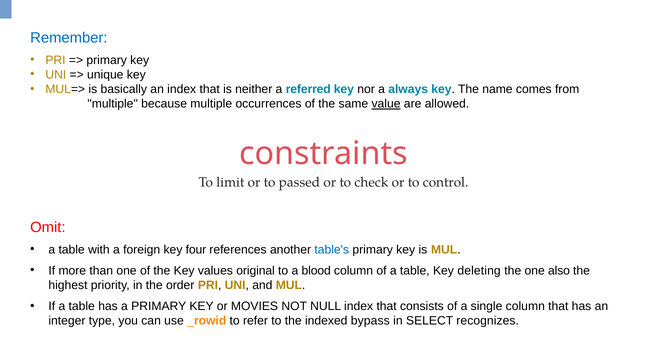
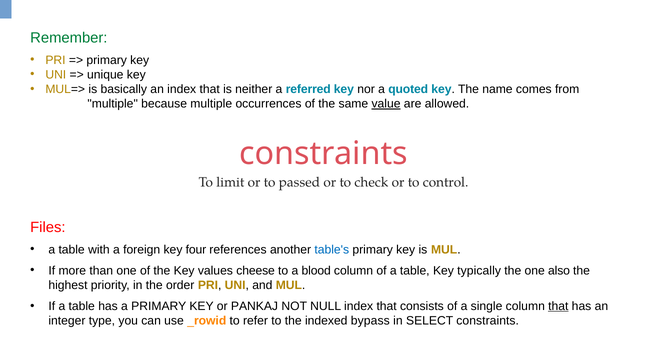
Remember colour: blue -> green (69, 38)
always: always -> quoted (408, 89)
Omit: Omit -> Files (48, 227)
original: original -> cheese (256, 271)
deleting: deleting -> typically (479, 271)
MOVIES: MOVIES -> PANKAJ (254, 306)
that underline: none -> present (558, 306)
SELECT recognizes: recognizes -> constraints (488, 321)
